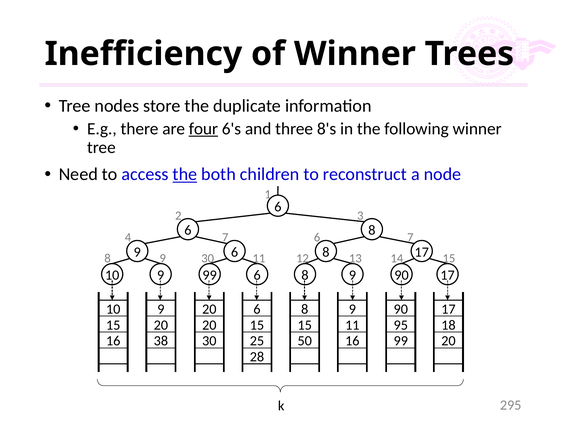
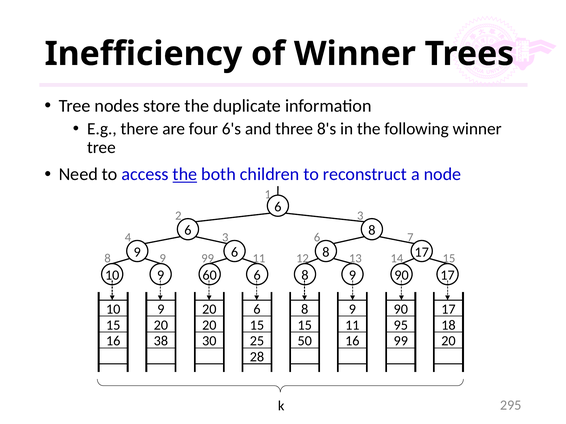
four underline: present -> none (203, 129)
4 7: 7 -> 3 (225, 238)
9 30: 30 -> 99 (208, 259)
9 99: 99 -> 60 (210, 275)
